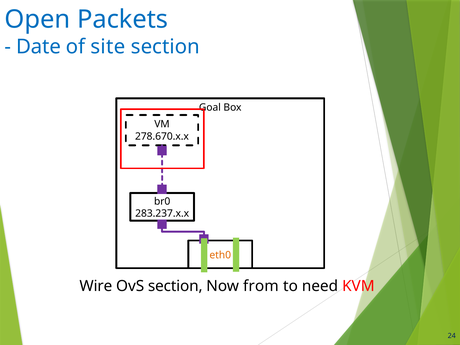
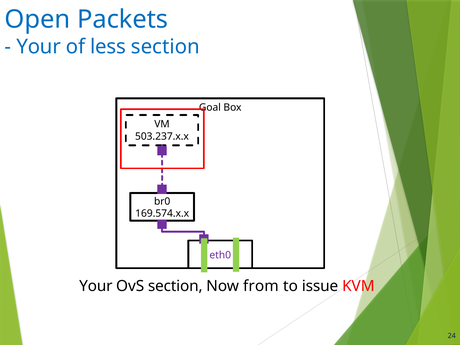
Date: Date -> Your (39, 47)
site: site -> less (108, 47)
278.670.x.x: 278.670.x.x -> 503.237.x.x (162, 136)
283.237.x.x: 283.237.x.x -> 169.574.x.x (162, 214)
eth0 colour: orange -> purple (220, 255)
Wire: Wire -> Your (96, 286)
need: need -> issue (320, 286)
